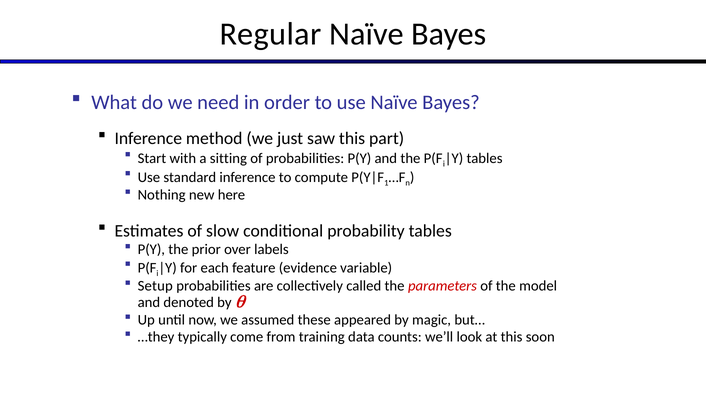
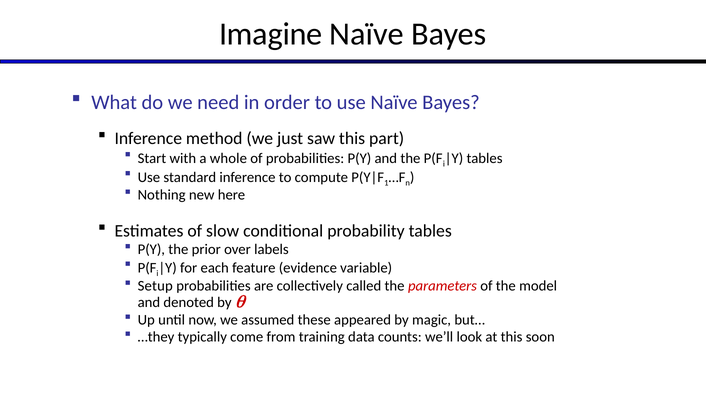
Regular: Regular -> Imagine (271, 34)
sitting: sitting -> whole (228, 158)
